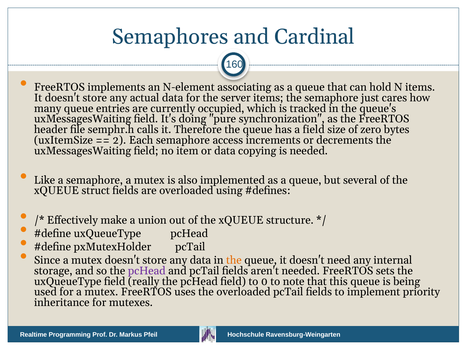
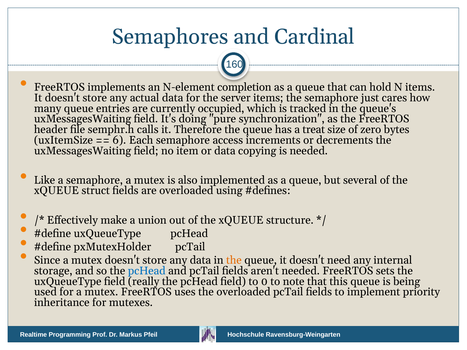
associating: associating -> completion (244, 87)
a field: field -> treat (314, 130)
2: 2 -> 6 (119, 140)
pcHead colour: purple -> blue (147, 271)
